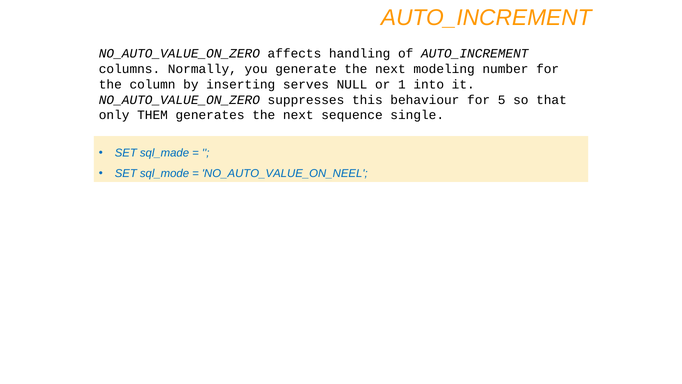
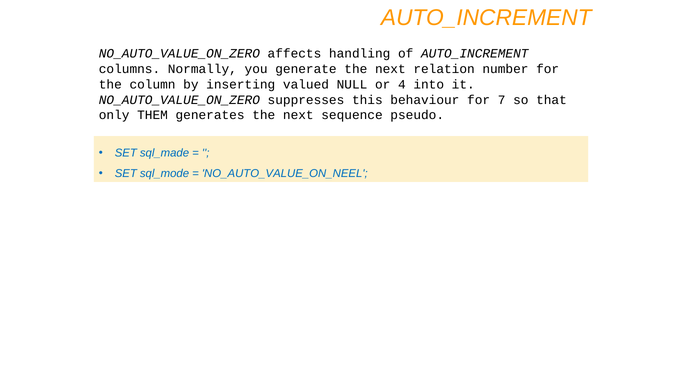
modeling: modeling -> relation (444, 69)
serves: serves -> valued (306, 84)
1: 1 -> 4 (402, 84)
5: 5 -> 7 (502, 100)
single: single -> pseudo (417, 115)
